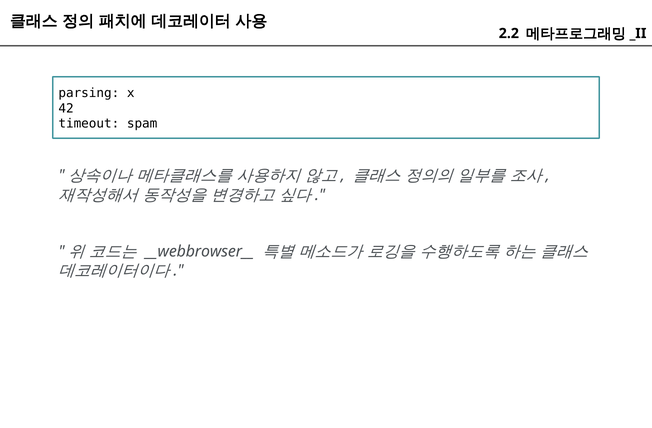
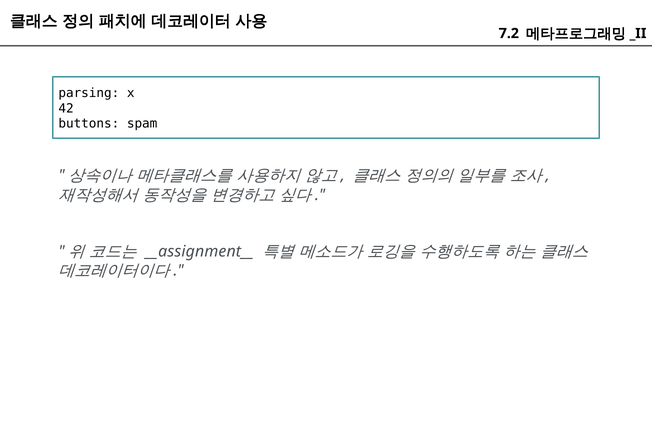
2.2: 2.2 -> 7.2 (509, 33)
timeout: timeout -> buttons (89, 124)
__webbrowser__: __webbrowser__ -> __assignment__ (200, 251)
